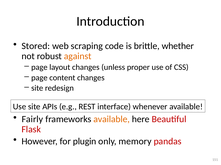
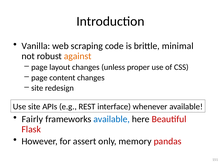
Stored: Stored -> Vanilla (36, 46)
whether: whether -> minimal (178, 46)
available colour: orange -> blue (112, 120)
plugin: plugin -> assert (85, 142)
